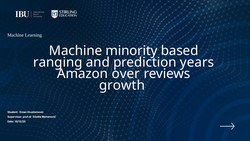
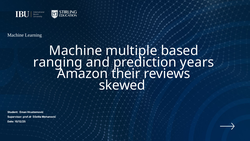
minority: minority -> multiple (131, 51)
over: over -> their (126, 74)
growth: growth -> skewed (122, 85)
